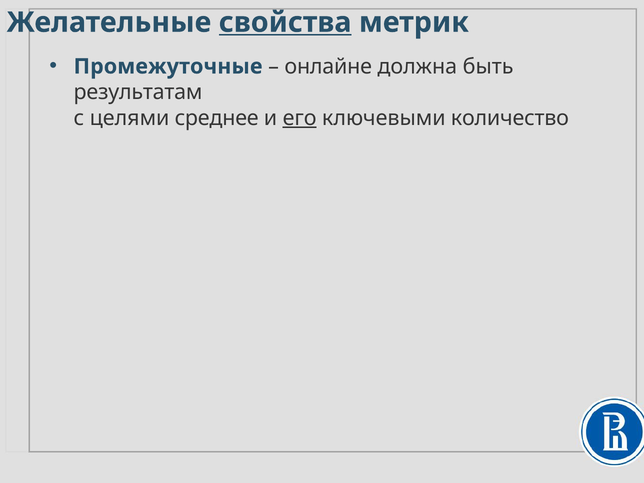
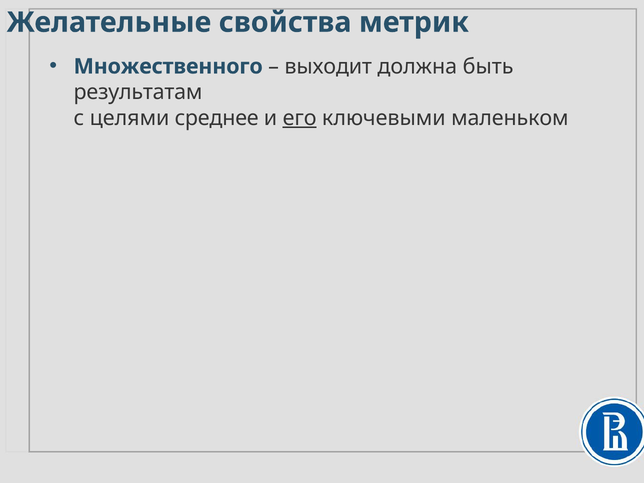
свойства underline: present -> none (285, 22)
Промежуточные: Промежуточные -> Множественного (168, 66)
онлайне: онлайне -> выходит (328, 66)
количество: количество -> маленьком (510, 118)
